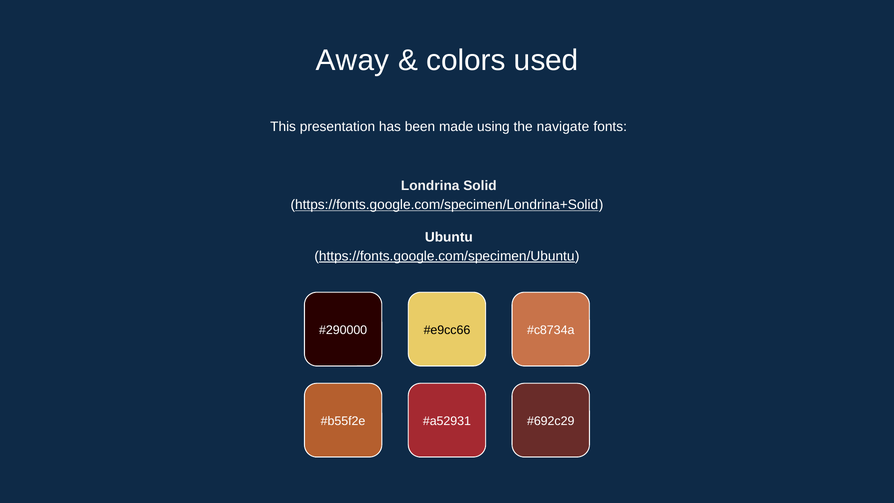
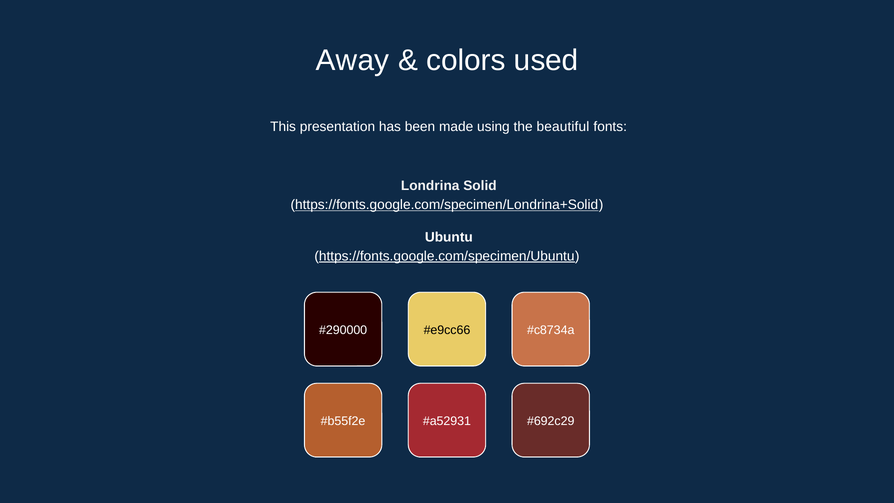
navigate: navigate -> beautiful (563, 127)
